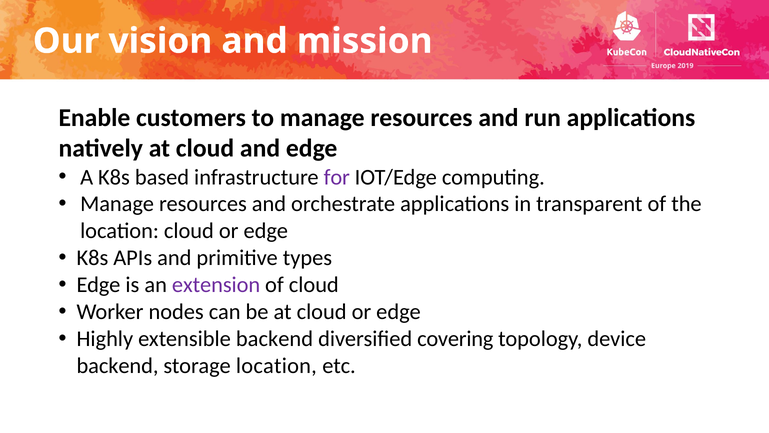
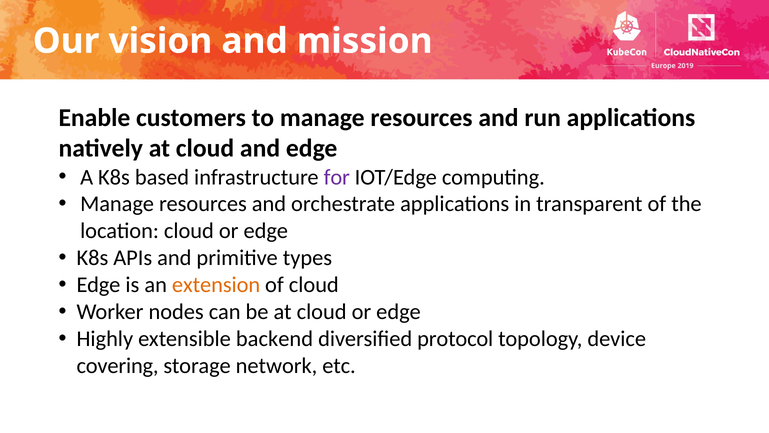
extension colour: purple -> orange (216, 285)
covering: covering -> protocol (455, 339)
backend: backend -> covering (118, 365)
storage location: location -> network (276, 365)
